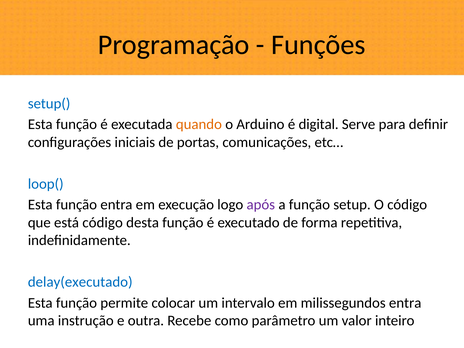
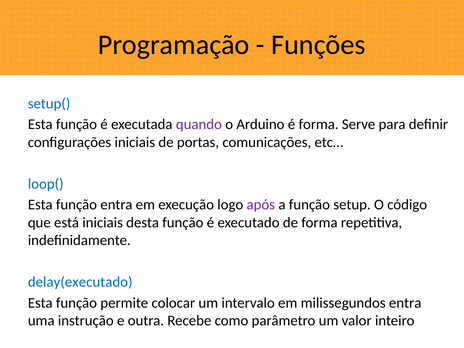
quando colour: orange -> purple (199, 124)
é digital: digital -> forma (319, 124)
está código: código -> iniciais (103, 223)
